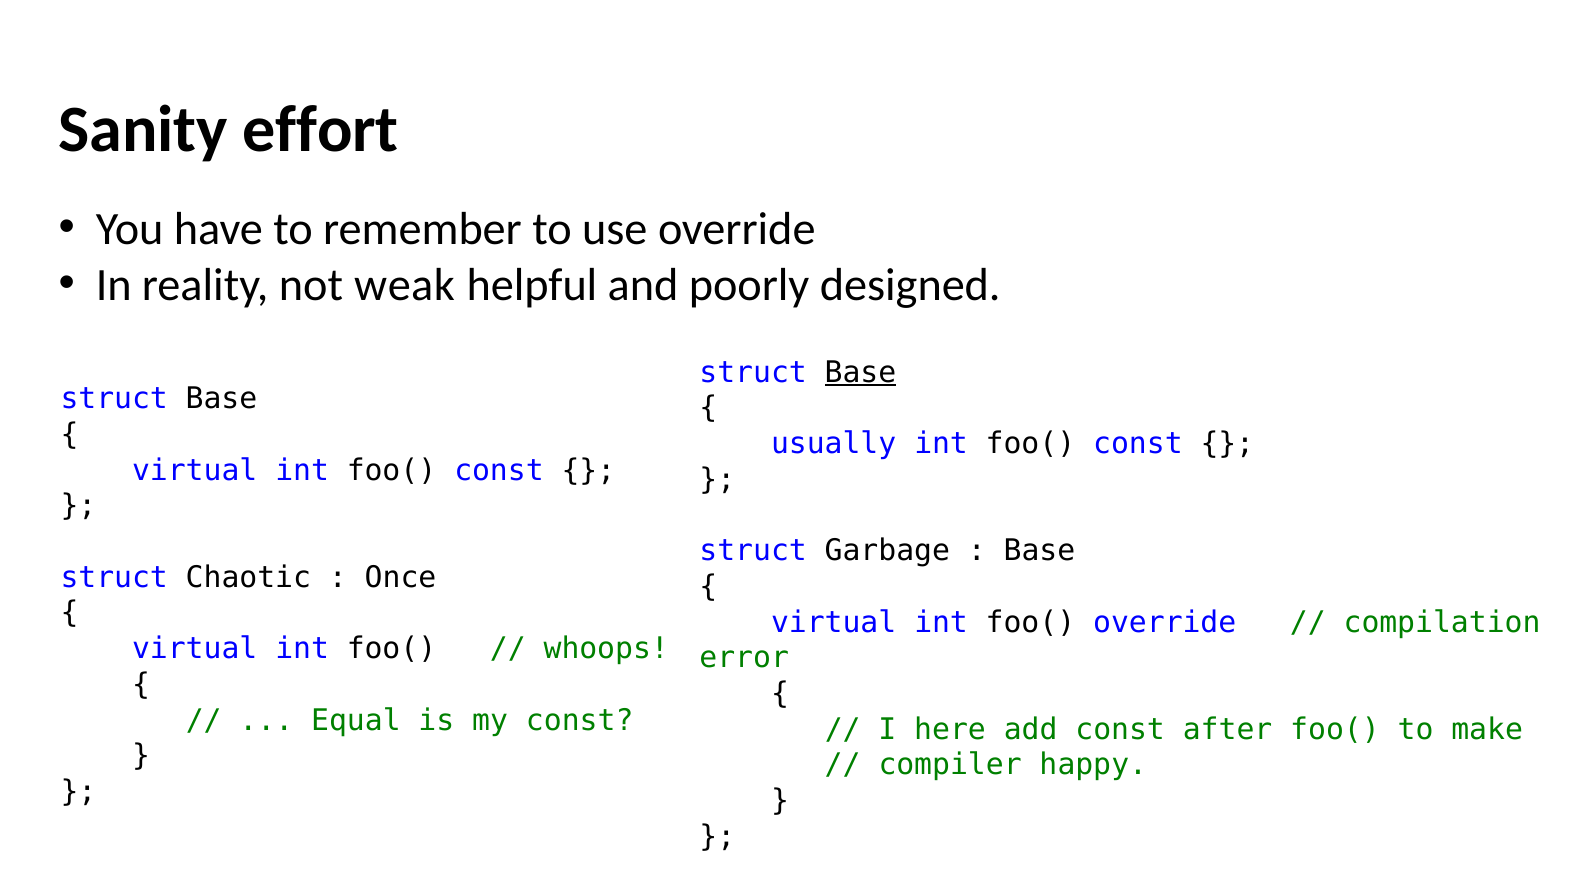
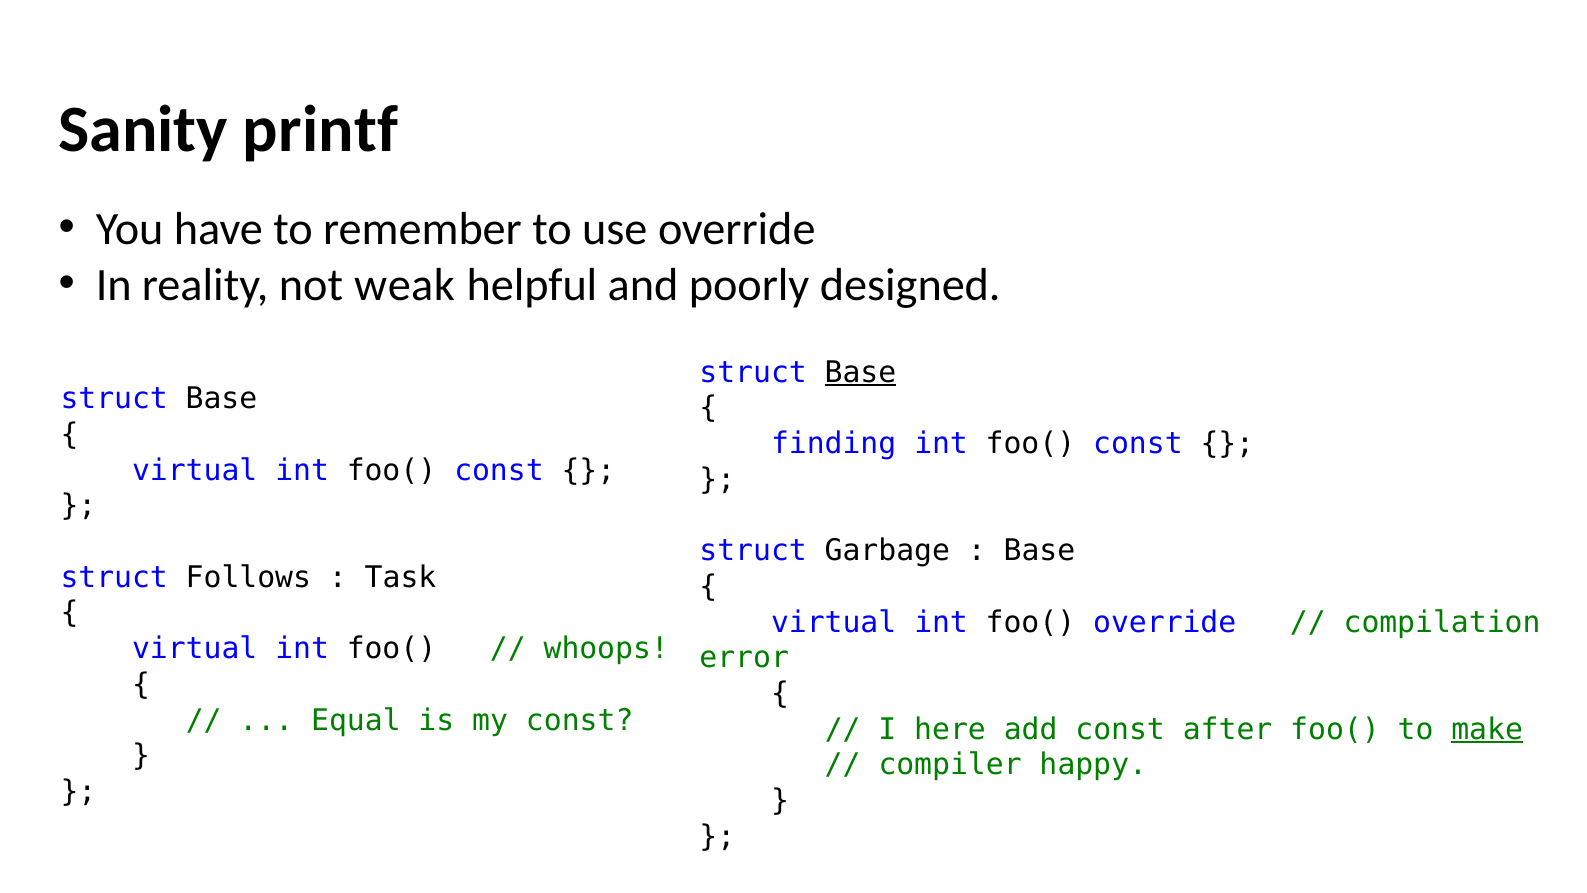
effort: effort -> printf (321, 129)
usually: usually -> finding (834, 444)
Chaotic: Chaotic -> Follows (248, 577)
Once: Once -> Task (401, 577)
make underline: none -> present (1487, 729)
